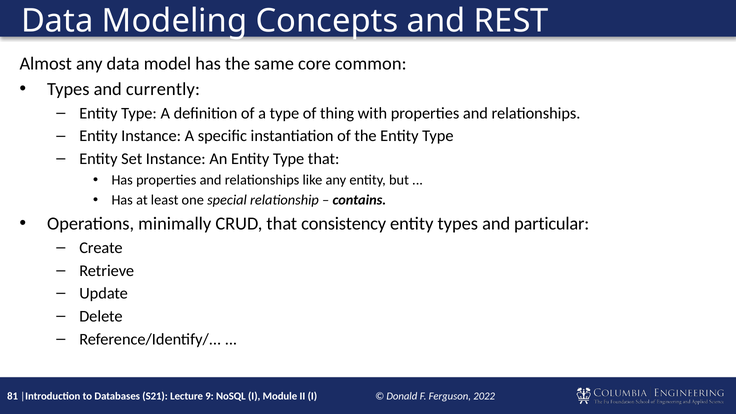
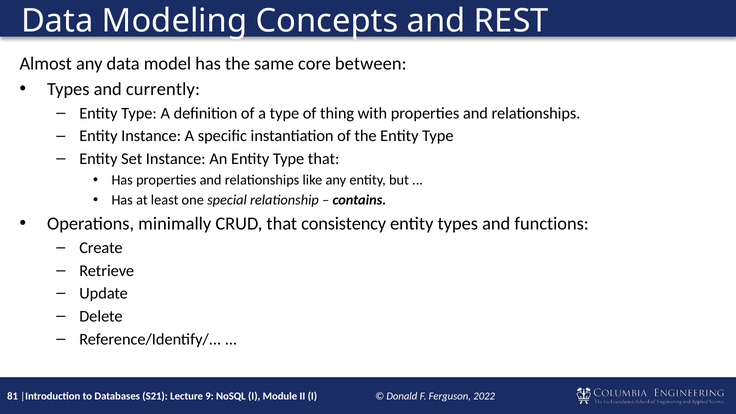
common: common -> between (371, 63)
particular: particular -> functions (552, 224)
